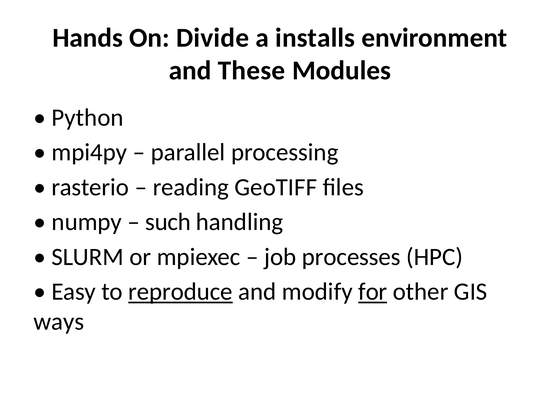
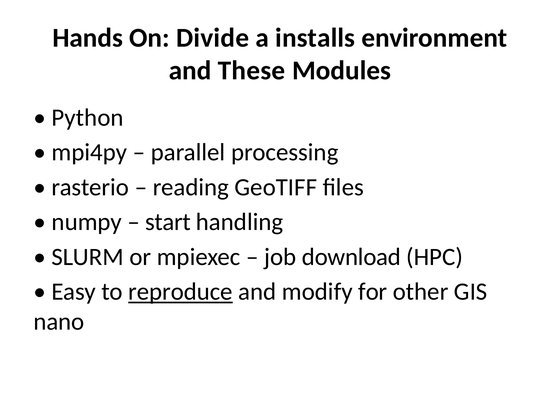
such: such -> start (168, 222)
processes: processes -> download (351, 257)
for underline: present -> none (373, 292)
ways: ways -> nano (59, 322)
